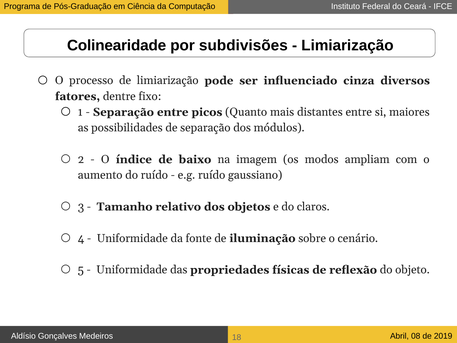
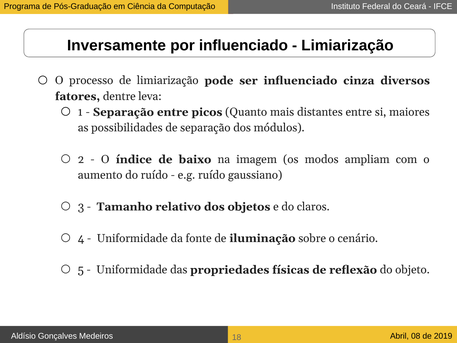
Colinearidade: Colinearidade -> Inversamente (116, 45)
por subdivisões: subdivisões -> influenciado (243, 45)
fixo: fixo -> leva (150, 96)
